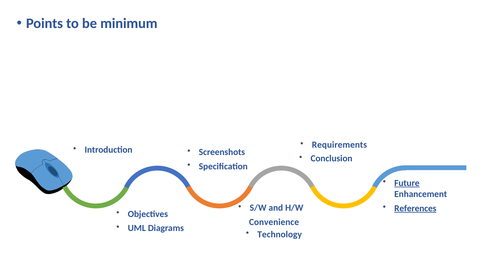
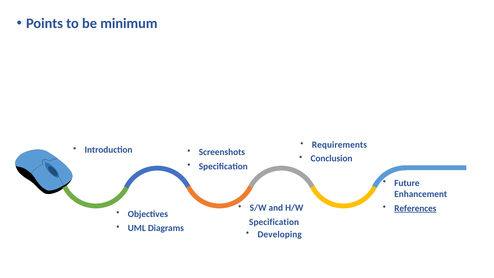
Future underline: present -> none (407, 183)
Convenience: Convenience -> Specification (274, 222)
Technology: Technology -> Developing (280, 234)
